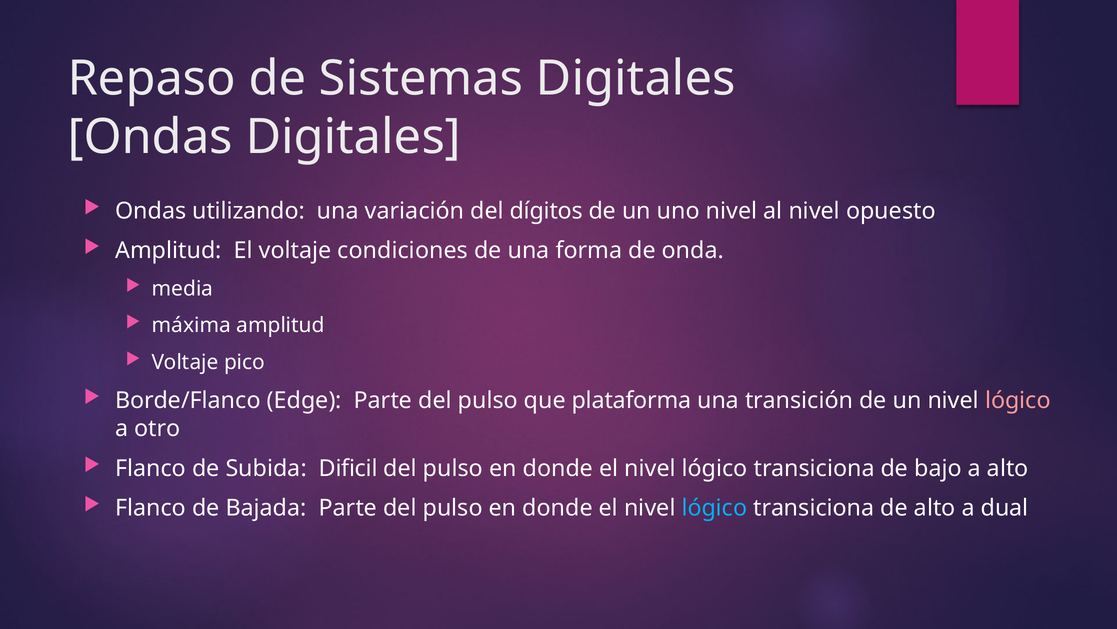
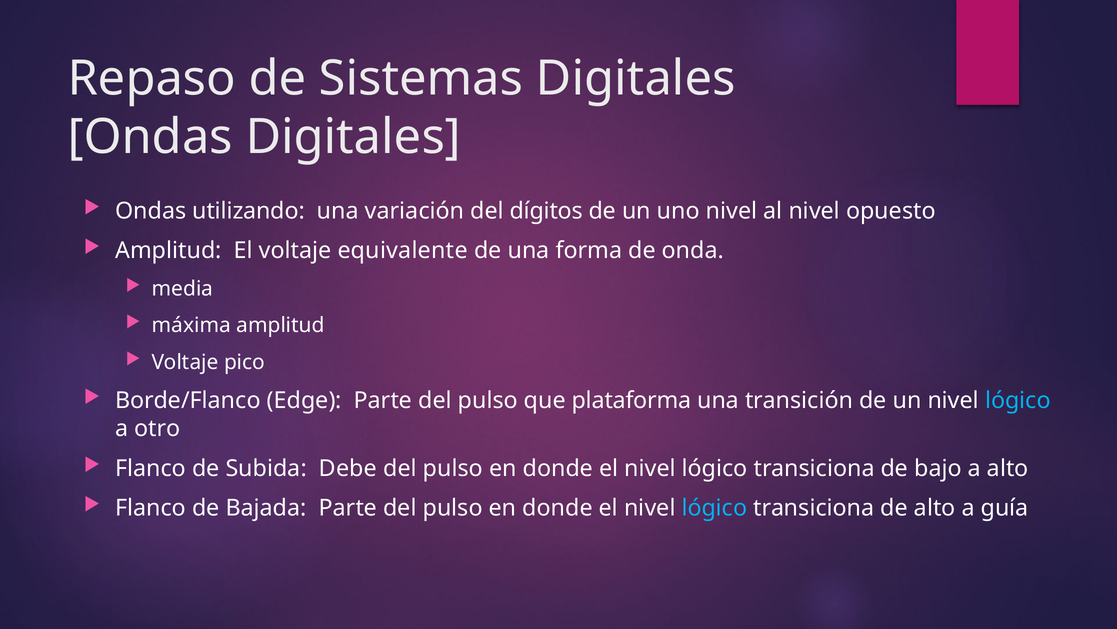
condiciones: condiciones -> equivalente (403, 250)
lógico colour: pink -> light blue (1018, 400)
Dificil: Dificil -> Debe (348, 468)
dual: dual -> guía (1005, 507)
